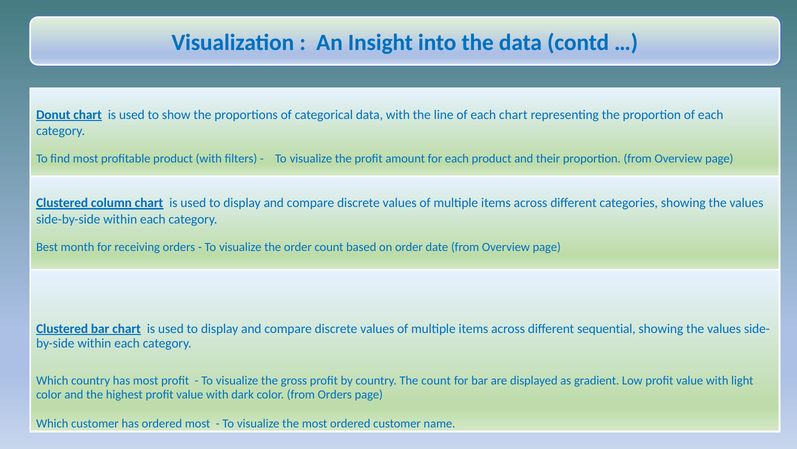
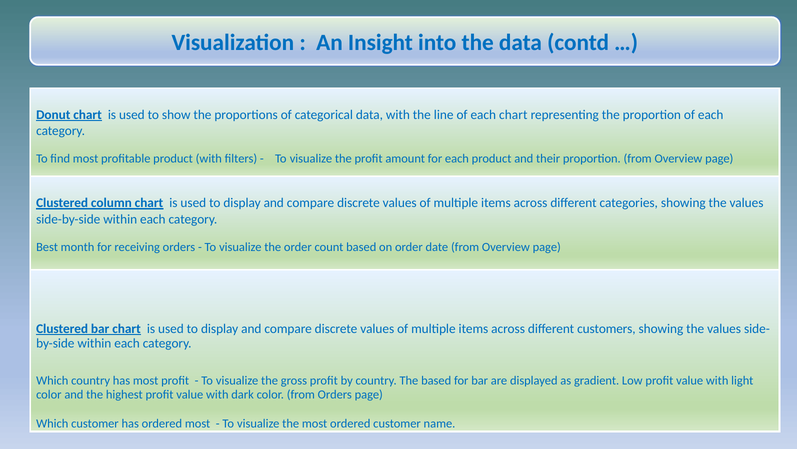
sequential: sequential -> customers (606, 328)
The count: count -> based (436, 380)
